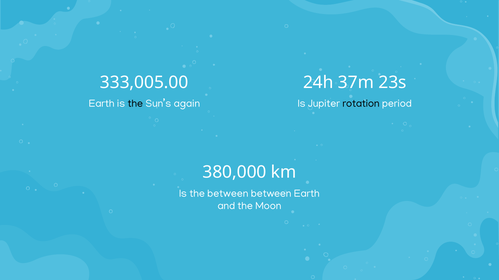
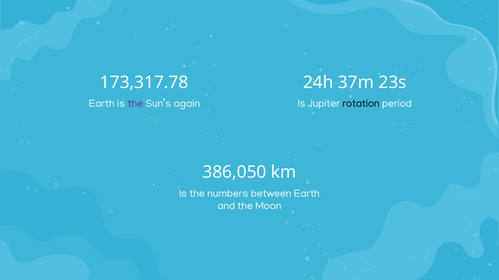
333,005.00: 333,005.00 -> 173,317.78 (144, 83)
the colour: black -> purple (135, 104)
380,000: 380,000 -> 386,050 (235, 173)
the between: between -> numbers (228, 194)
